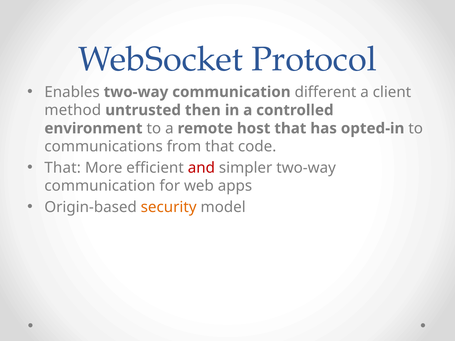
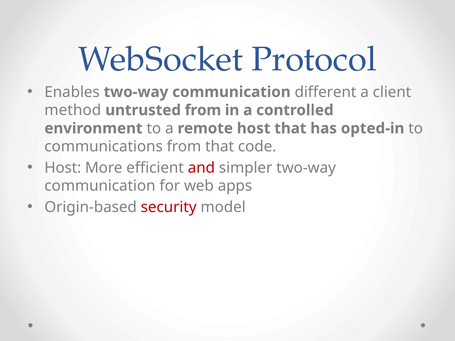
untrusted then: then -> from (203, 110)
That: That -> Host (63, 168)
security colour: orange -> red (169, 207)
